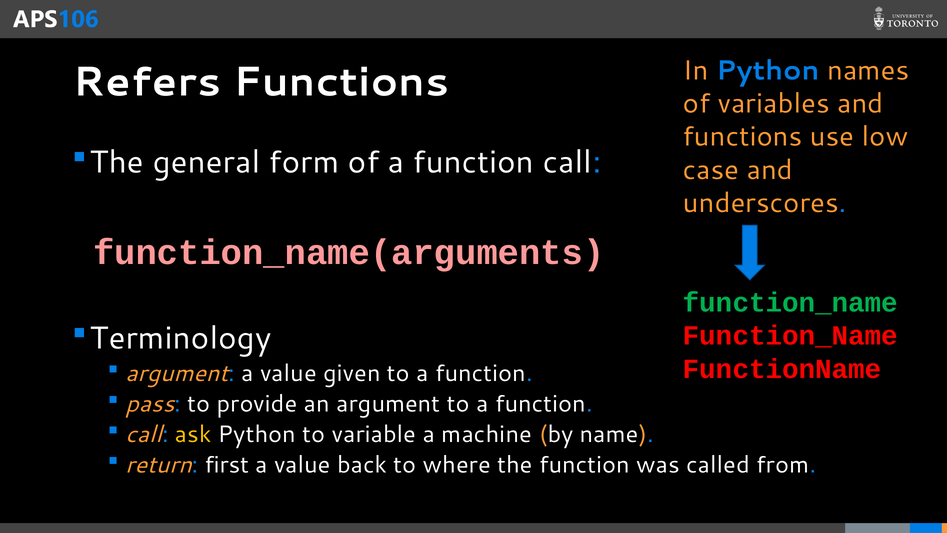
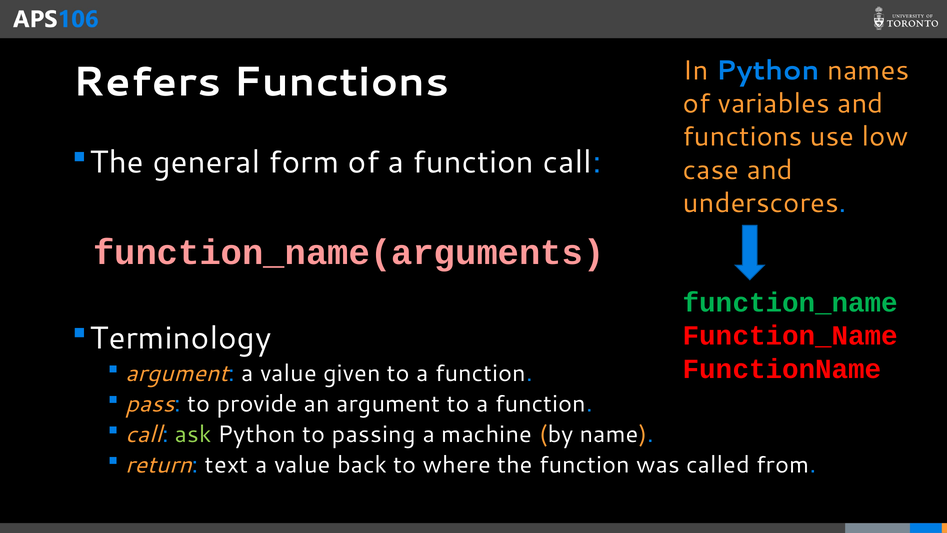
ask colour: yellow -> light green (193, 434)
variable: variable -> passing (374, 434)
first: first -> text (227, 464)
